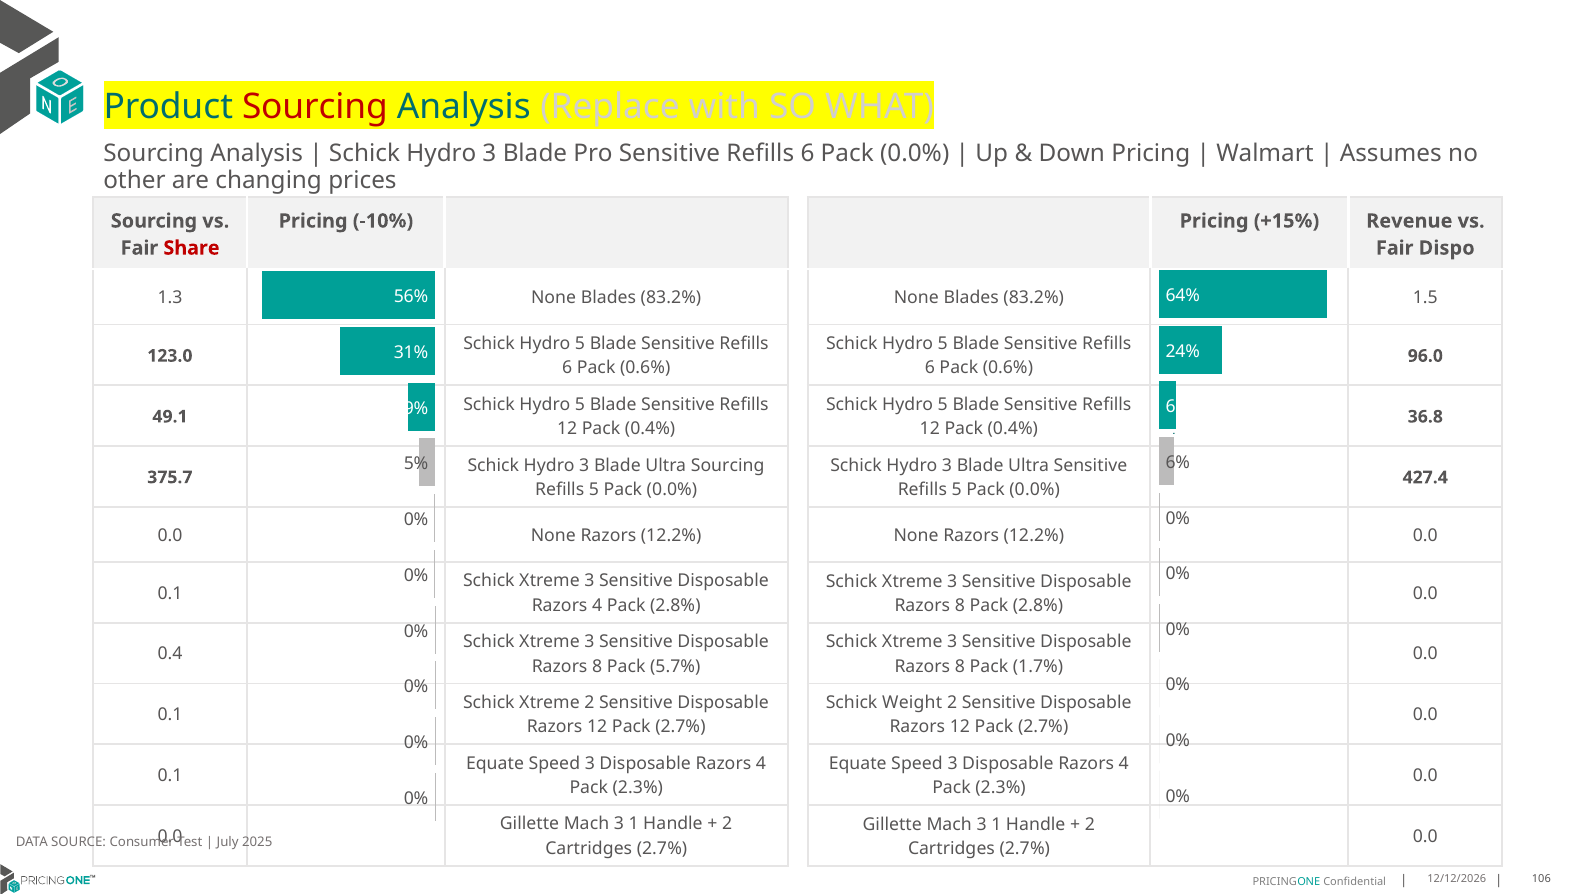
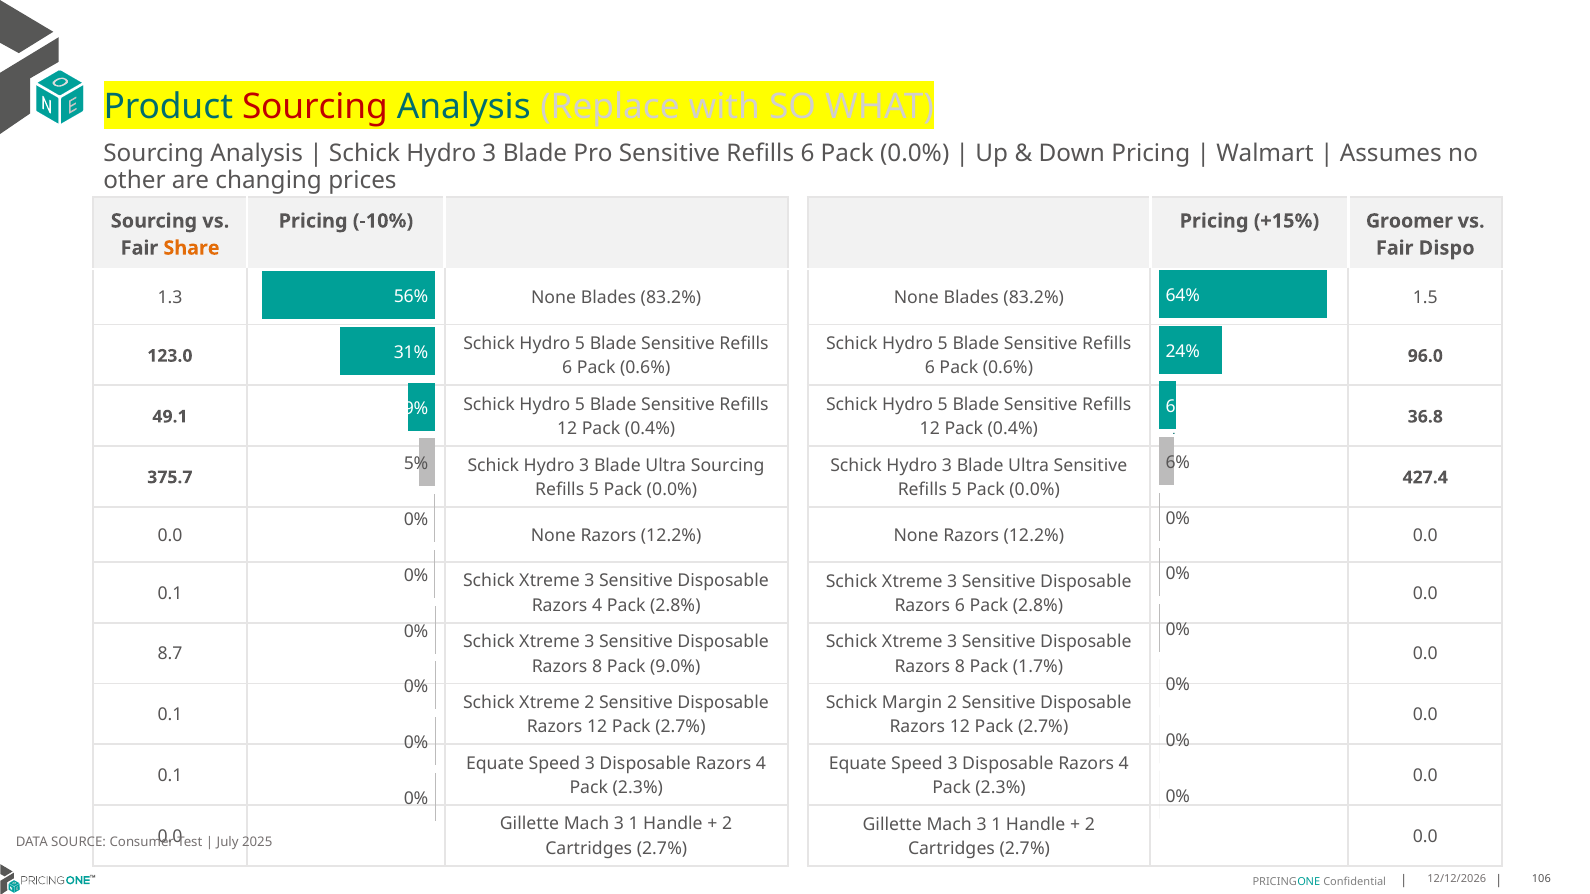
Revenue: Revenue -> Groomer (1409, 221)
Share colour: red -> orange (191, 248)
8: 8 -> 6 (960, 606)
0.4: 0.4 -> 8.7 (170, 654)
5.7%: 5.7% -> 9.0% (675, 667)
Weight: Weight -> Margin (912, 703)
